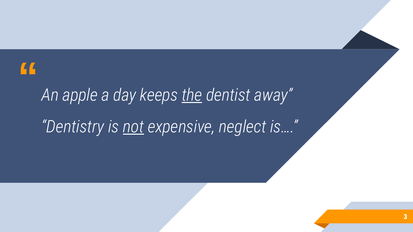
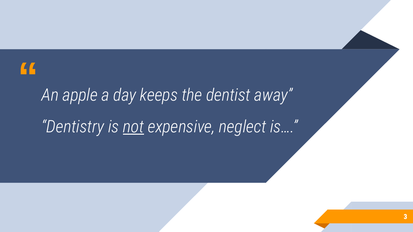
the underline: present -> none (192, 95)
